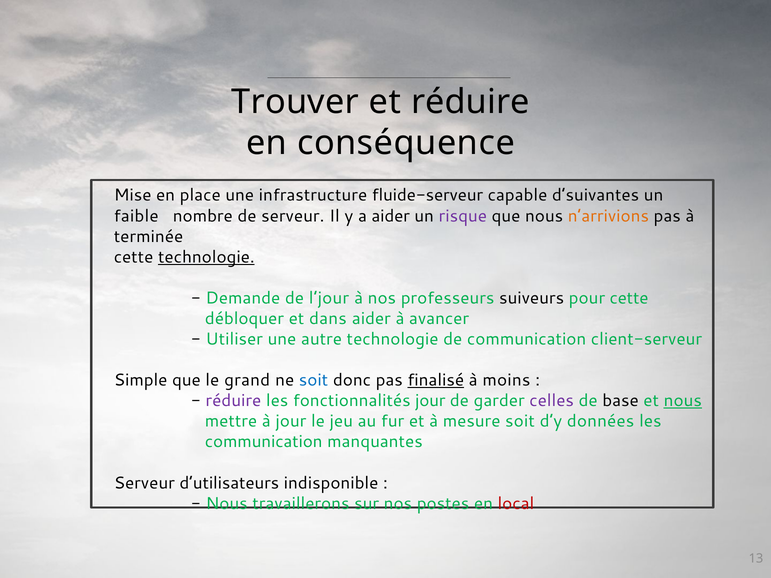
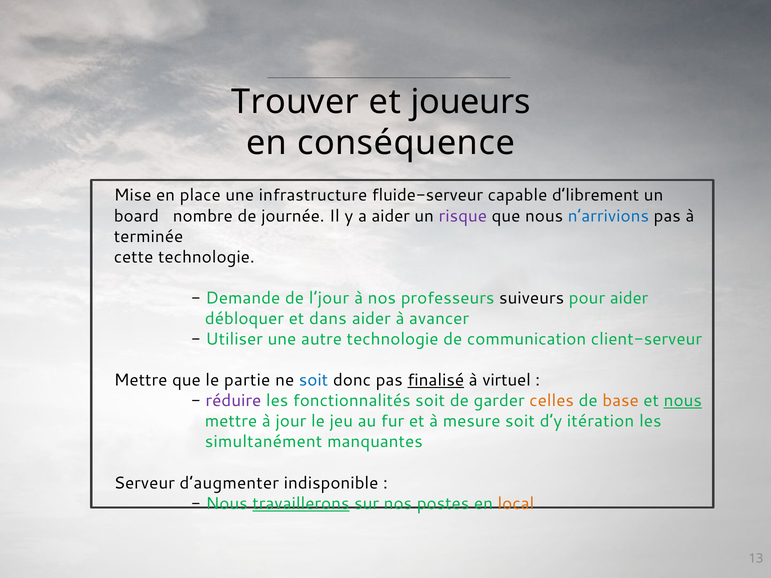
et réduire: réduire -> joueurs (471, 102)
d’suivantes: d’suivantes -> d’librement (596, 195)
faible: faible -> board (136, 216)
de serveur: serveur -> journée (293, 216)
n’arrivions colour: orange -> blue (608, 216)
technologie underline: present -> none (206, 257)
pour cette: cette -> aider (629, 298)
Simple: Simple -> Mettre (141, 380)
grand: grand -> partie (247, 380)
moins: moins -> virtuel (507, 380)
fonctionnalités jour: jour -> soit (430, 401)
celles colour: purple -> orange (552, 401)
base colour: black -> orange (621, 401)
données: données -> itération (601, 421)
communication: communication -> simultanément (264, 442)
d’utilisateurs: d’utilisateurs -> d’augmenter (229, 483)
travaillerons underline: none -> present (301, 504)
local colour: red -> orange (516, 504)
